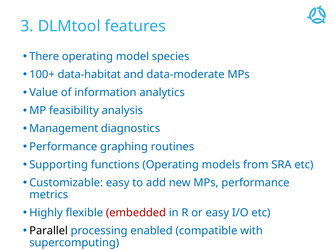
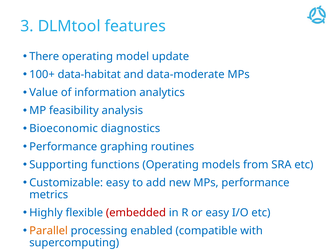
species: species -> update (171, 57)
Management: Management -> Bioeconomic (64, 129)
Parallel colour: black -> orange (49, 231)
